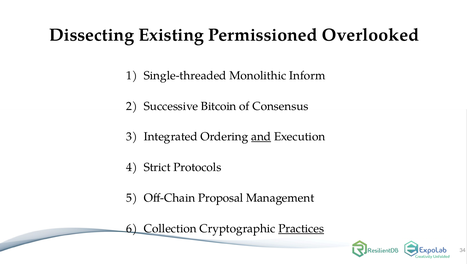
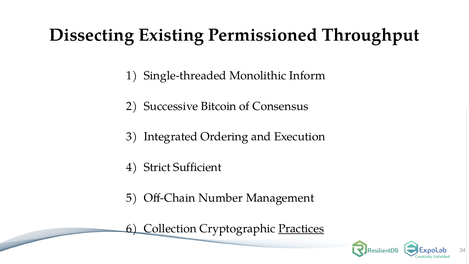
Overlooked: Overlooked -> Throughput (371, 35)
and underline: present -> none (261, 137)
Protocols: Protocols -> Sufficient (197, 167)
Proposal: Proposal -> Number (221, 198)
